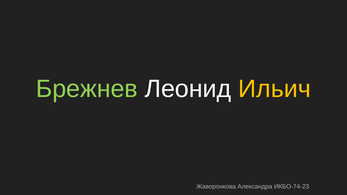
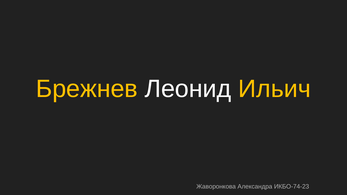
Брежнев colour: light green -> yellow (87, 89)
